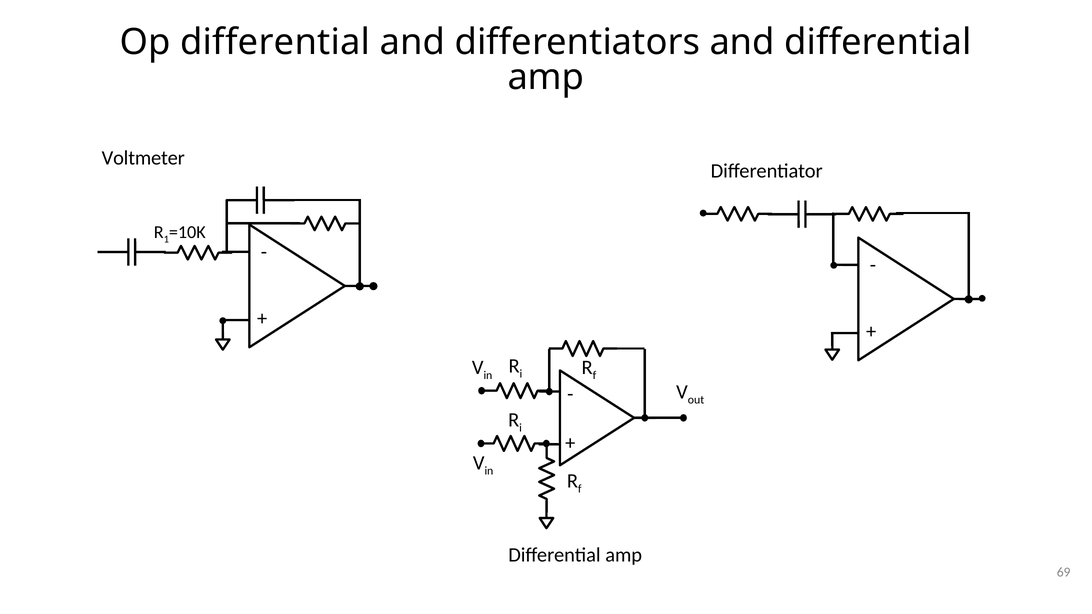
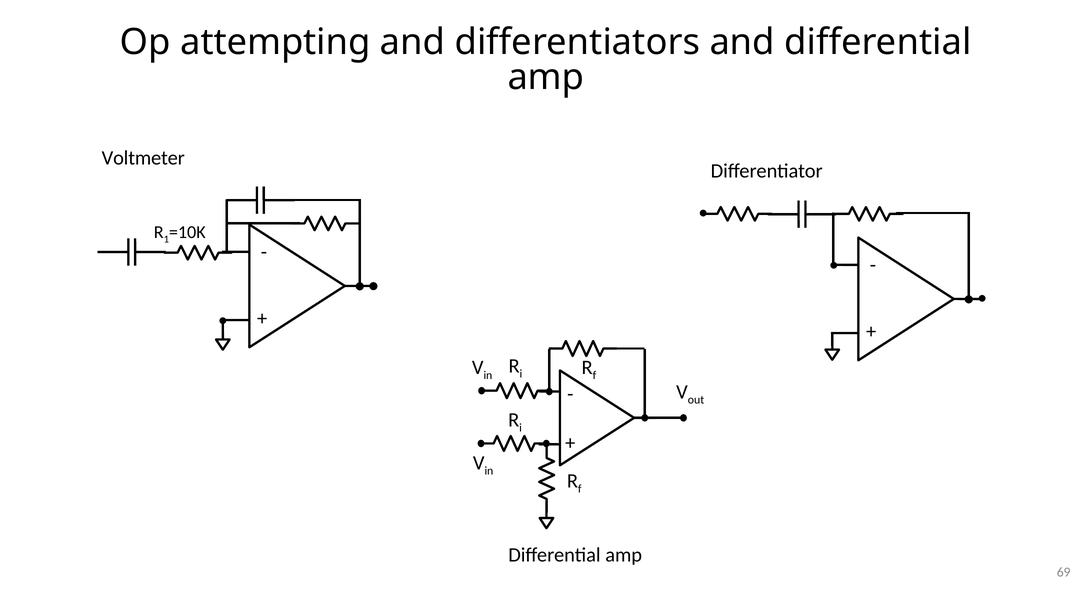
Op differential: differential -> attempting (275, 42)
